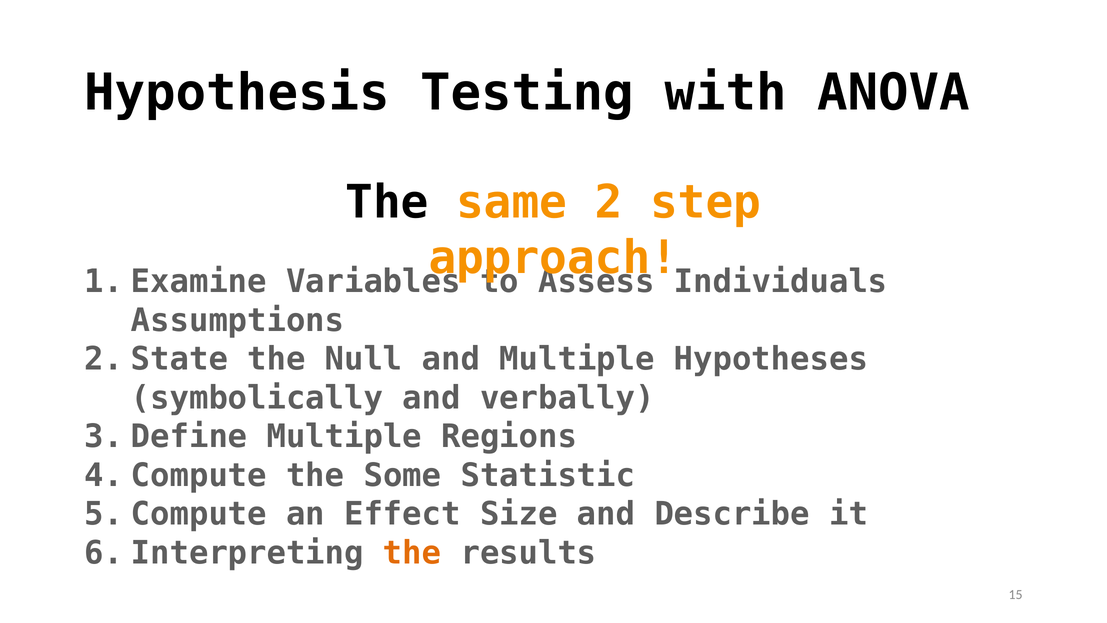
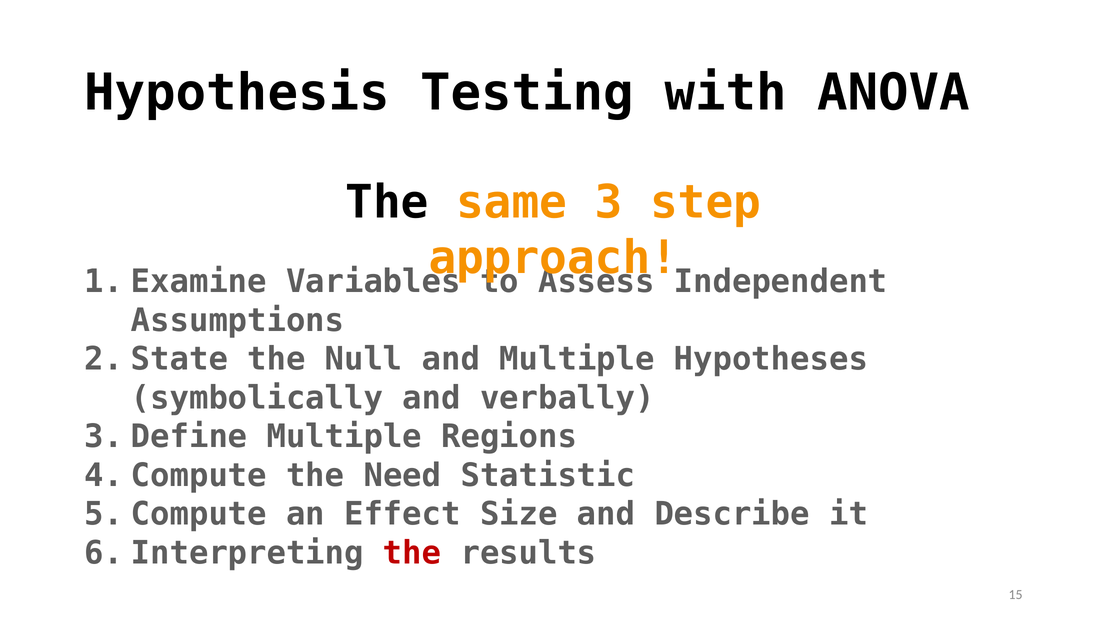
2: 2 -> 3 (609, 203)
Individuals: Individuals -> Independent (781, 281)
Some: Some -> Need (402, 475)
the colour: orange -> red (412, 553)
